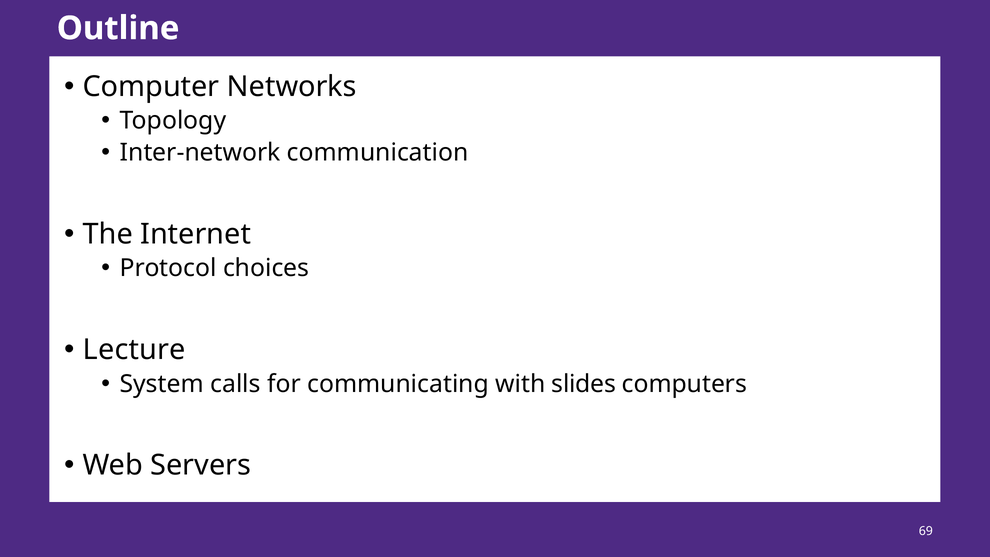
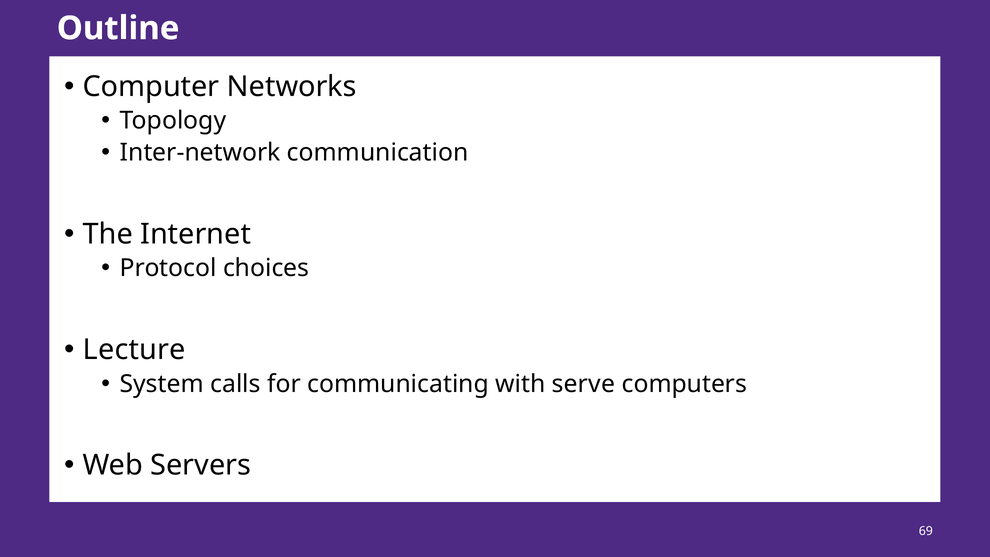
slides: slides -> serve (583, 384)
